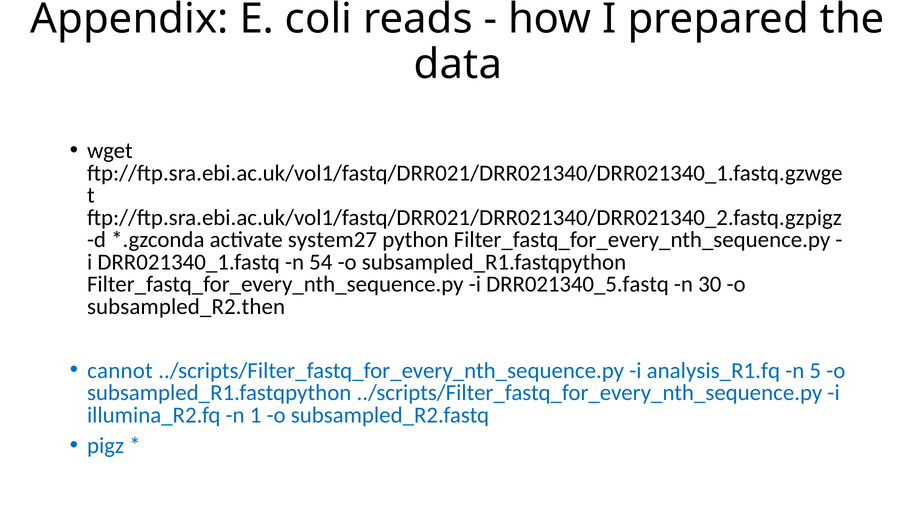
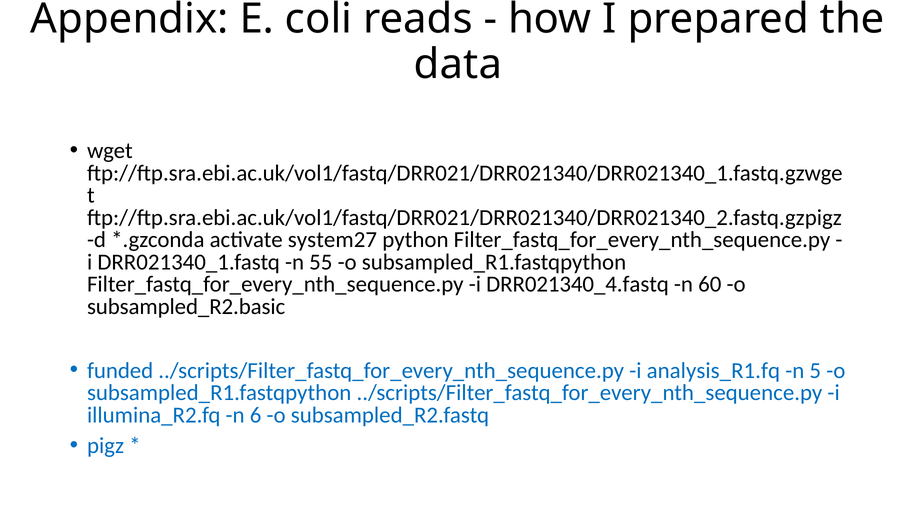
54: 54 -> 55 (321, 262)
DRR021340_5.fastq: DRR021340_5.fastq -> DRR021340_4.fastq (578, 284)
30: 30 -> 60 (710, 284)
subsampled_R2.then: subsampled_R2.then -> subsampled_R2.basic (186, 307)
cannot: cannot -> funded (120, 371)
1: 1 -> 6 (256, 415)
